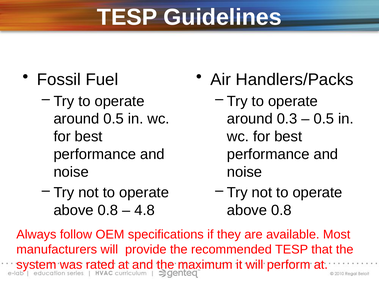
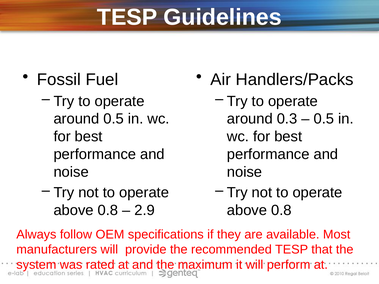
4.8: 4.8 -> 2.9 (145, 210)
